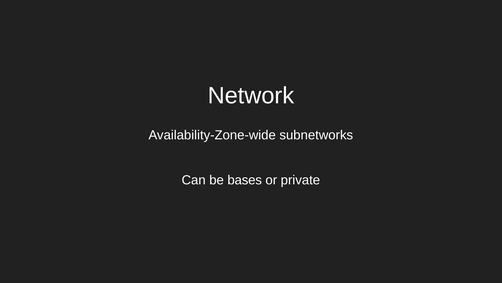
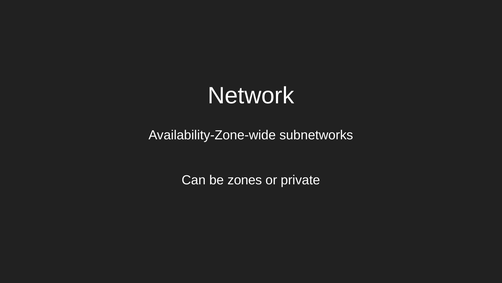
bases: bases -> zones (245, 180)
